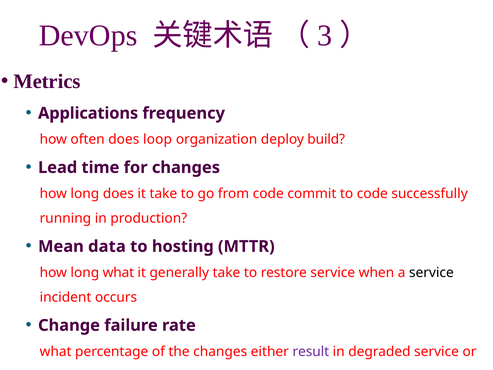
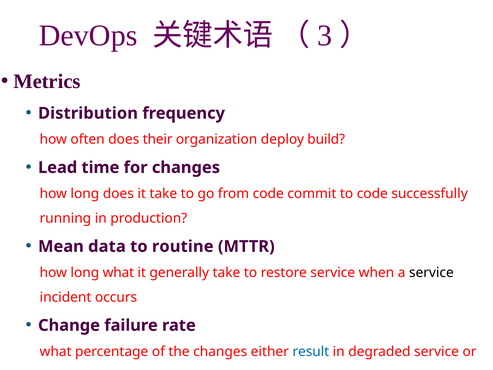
Applications: Applications -> Distribution (88, 113)
loop: loop -> their (158, 139)
hosting: hosting -> routine (183, 246)
result colour: purple -> blue (311, 351)
